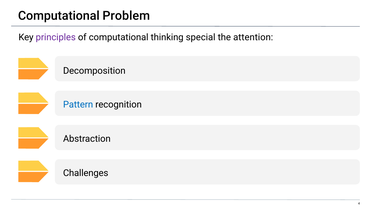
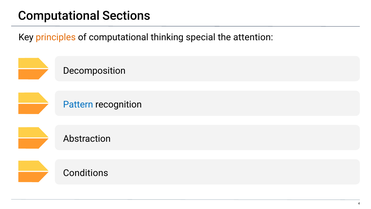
Problem: Problem -> Sections (126, 16)
principles colour: purple -> orange (56, 37)
Challenges: Challenges -> Conditions (86, 173)
